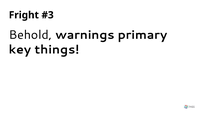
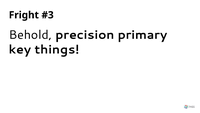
warnings: warnings -> precision (85, 35)
